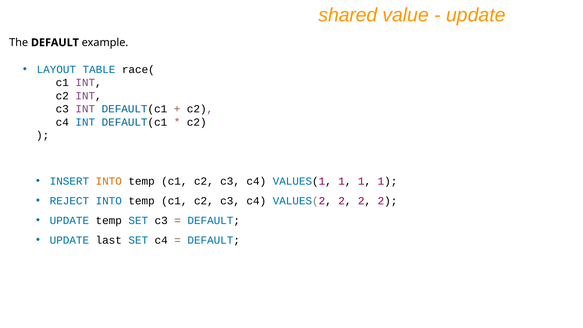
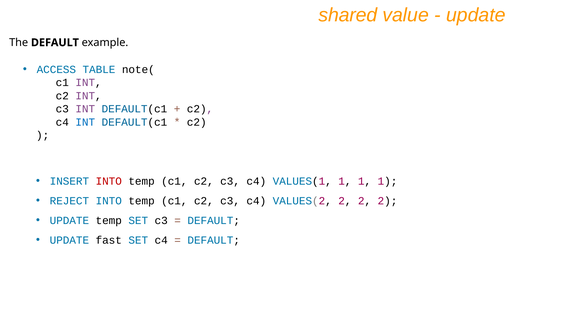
LAYOUT: LAYOUT -> ACCESS (56, 70)
race(: race( -> note( (138, 70)
INTO colour: orange -> red (109, 181)
last: last -> fast (109, 240)
